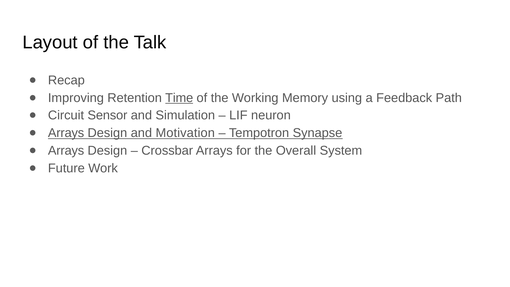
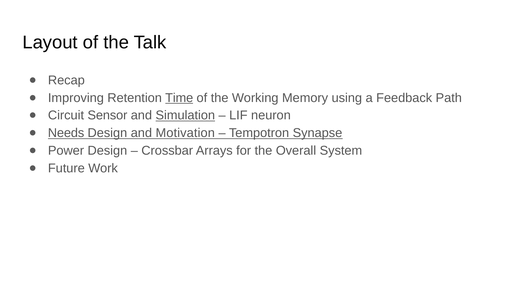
Simulation underline: none -> present (185, 115)
Arrays: Arrays -> Needs (66, 133)
Arrays: Arrays -> Power (66, 151)
